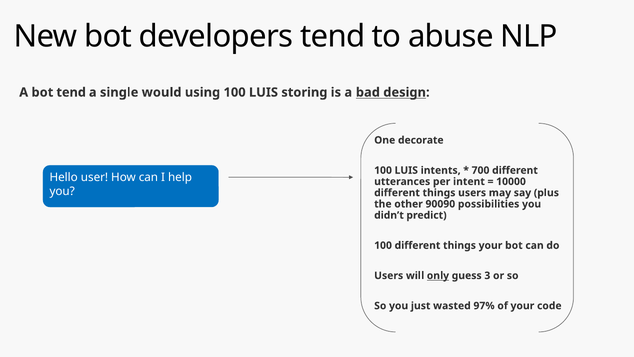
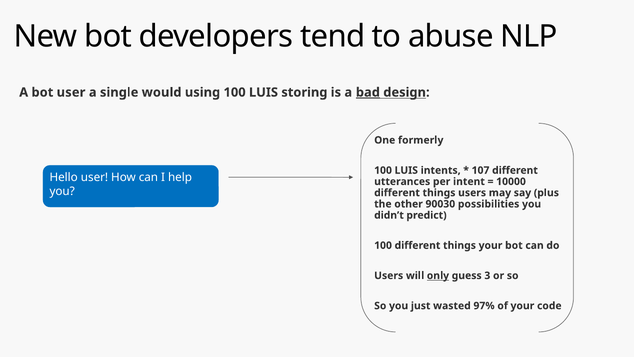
bot tend: tend -> user (71, 92)
bad underline: none -> present (368, 92)
decorate: decorate -> formerly (421, 140)
700: 700 -> 107 (481, 170)
90090: 90090 -> 90030 (440, 204)
